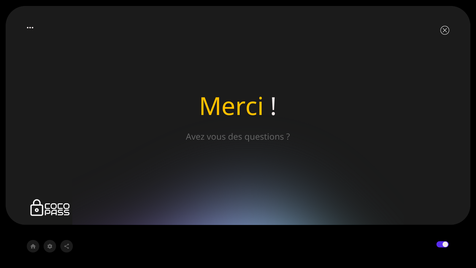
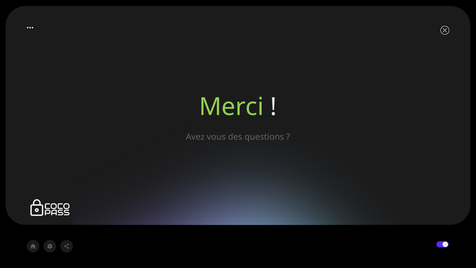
Merci colour: yellow -> light green (232, 107)
